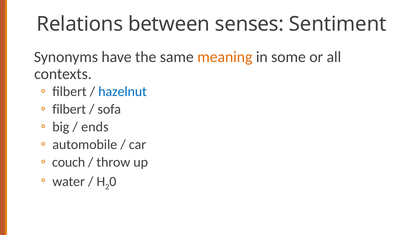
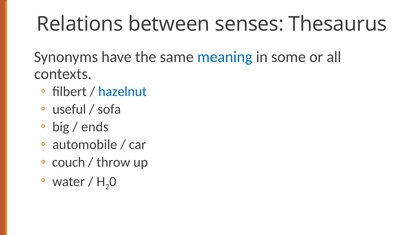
Sentiment: Sentiment -> Thesaurus (338, 24)
meaning colour: orange -> blue (225, 57)
filbert: filbert -> useful (69, 109)
